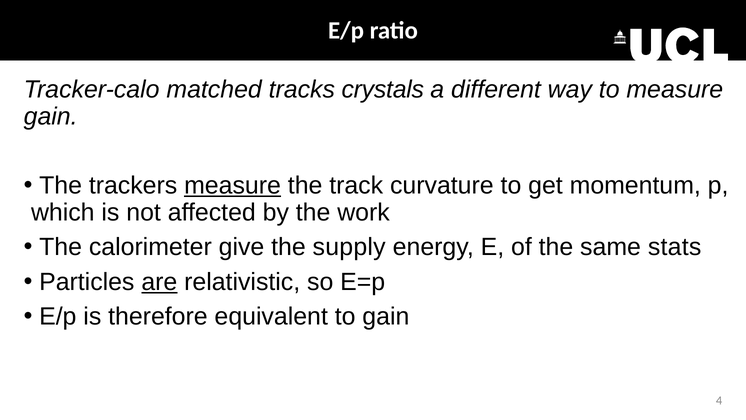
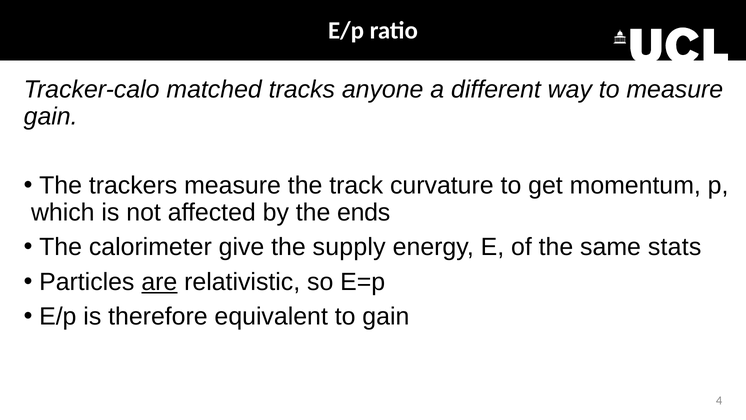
crystals: crystals -> anyone (383, 89)
measure underline: present -> none (233, 185)
work: work -> ends (364, 212)
